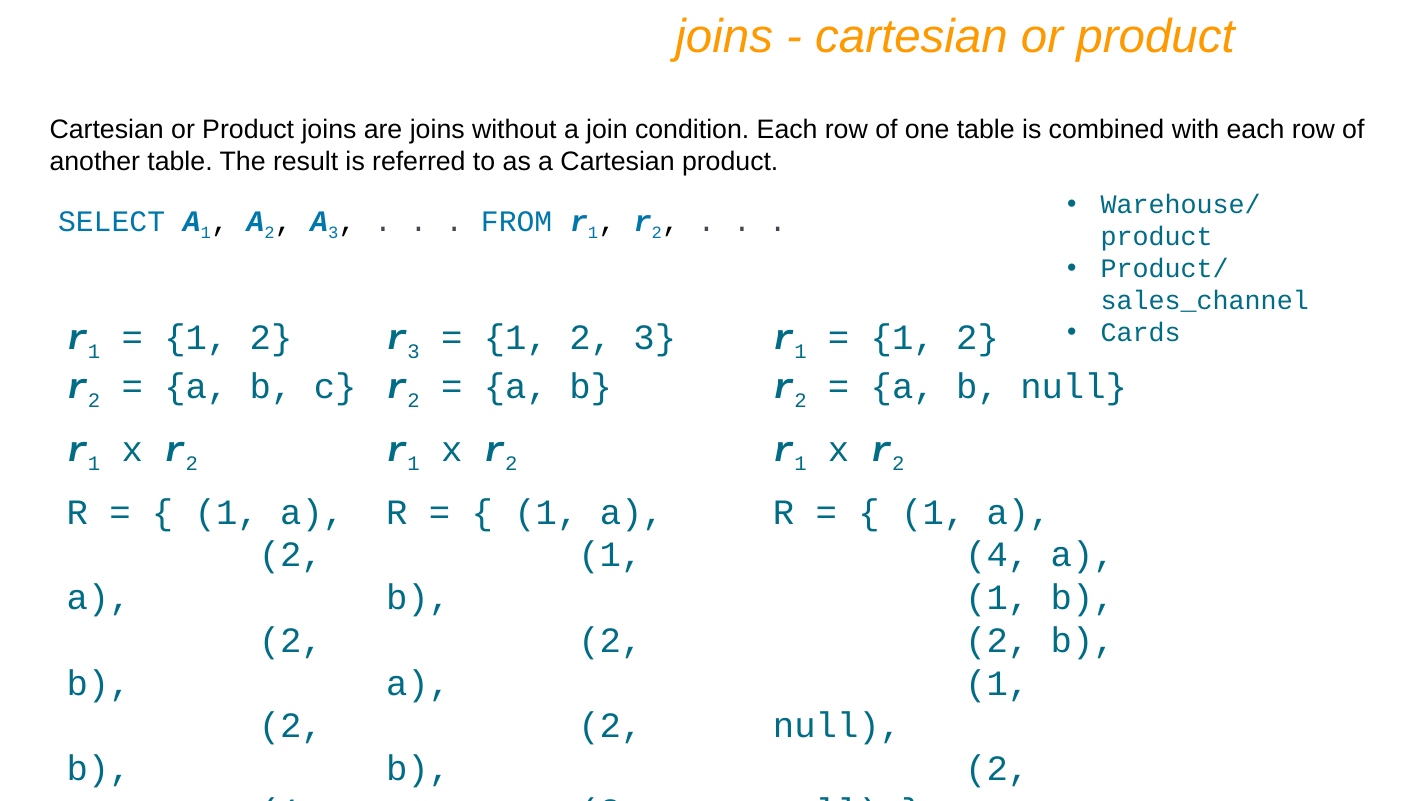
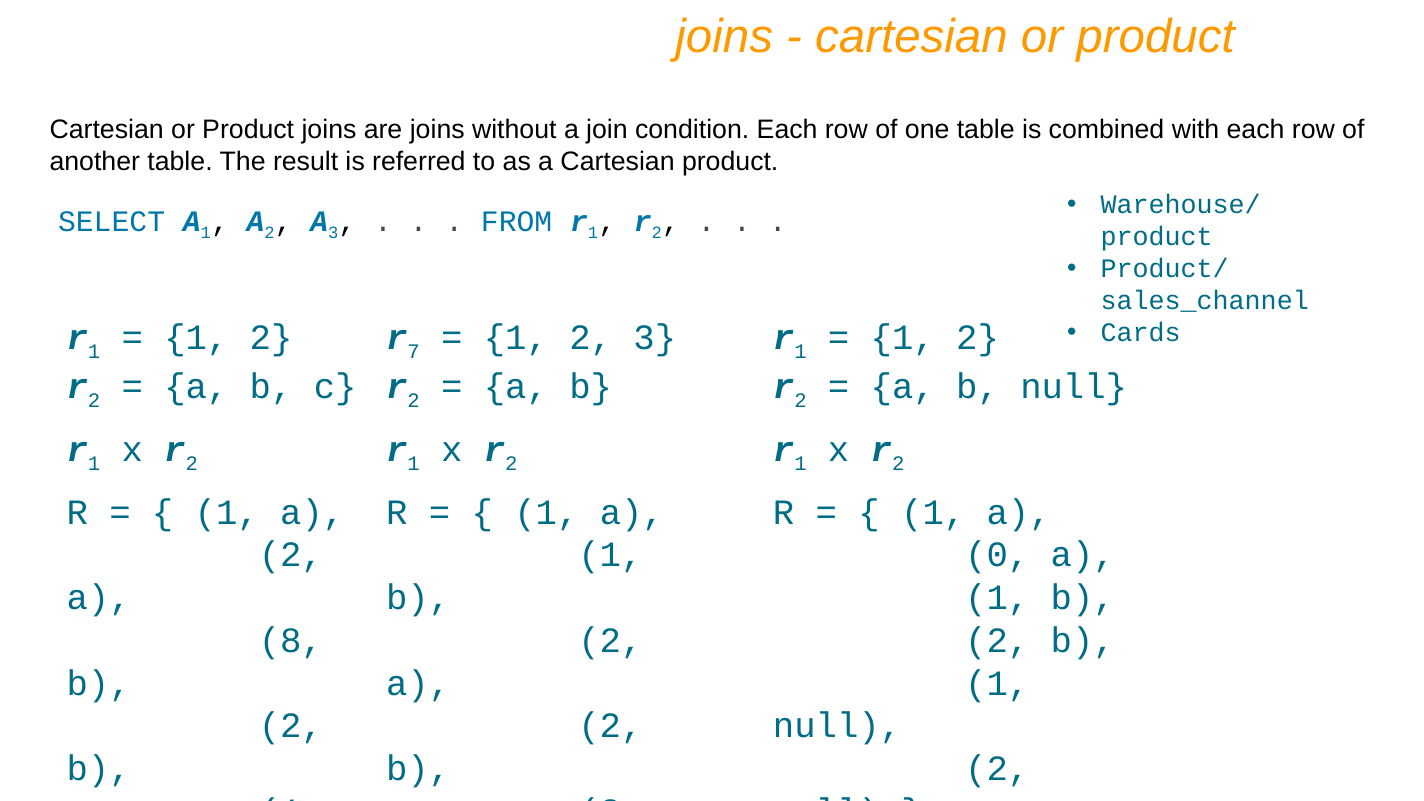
r 3: 3 -> 7 (414, 352)
4: 4 -> 0 (997, 555)
2: 2 -> 8 (291, 641)
